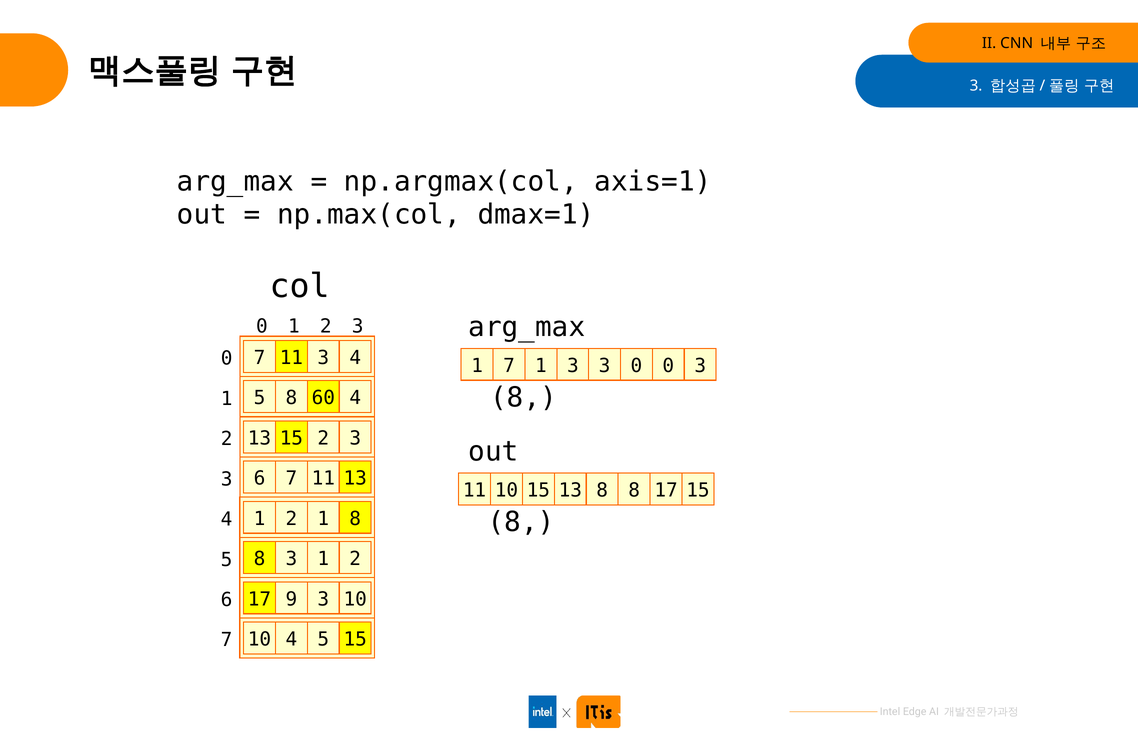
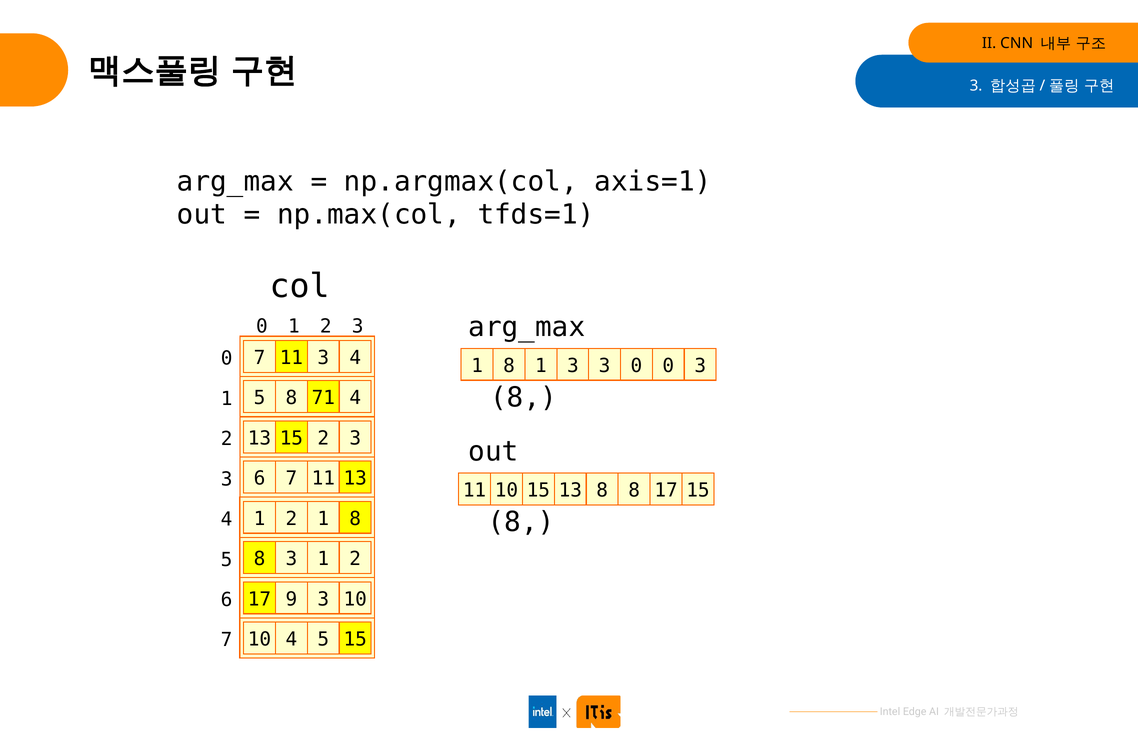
dmax=1: dmax=1 -> tfds=1 (536, 215)
7: 7 -> 8 (509, 366)
60: 60 -> 71 (323, 398)
